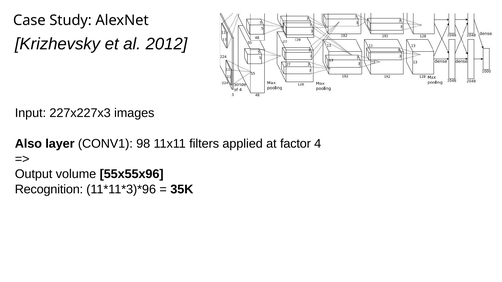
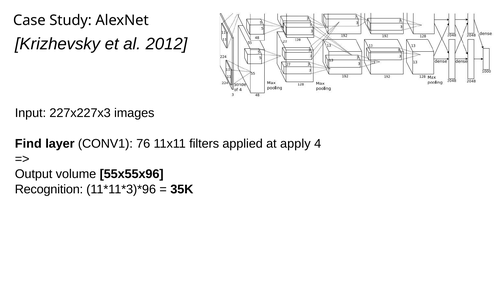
Also: Also -> Find (28, 144)
98: 98 -> 76 (143, 144)
factor: factor -> apply (295, 144)
